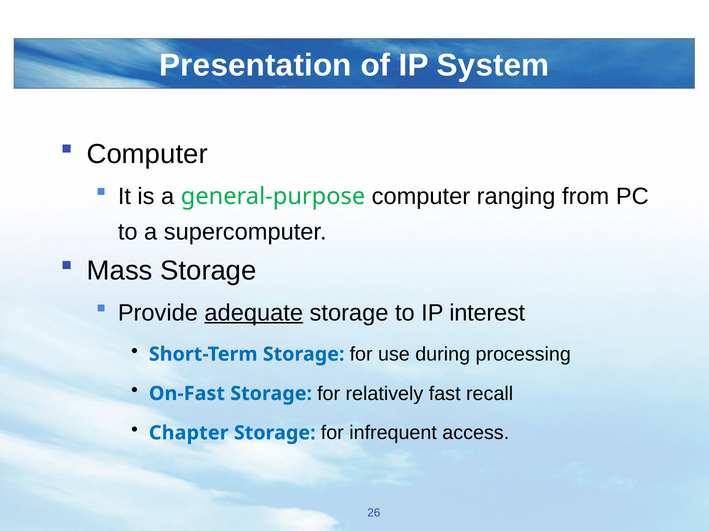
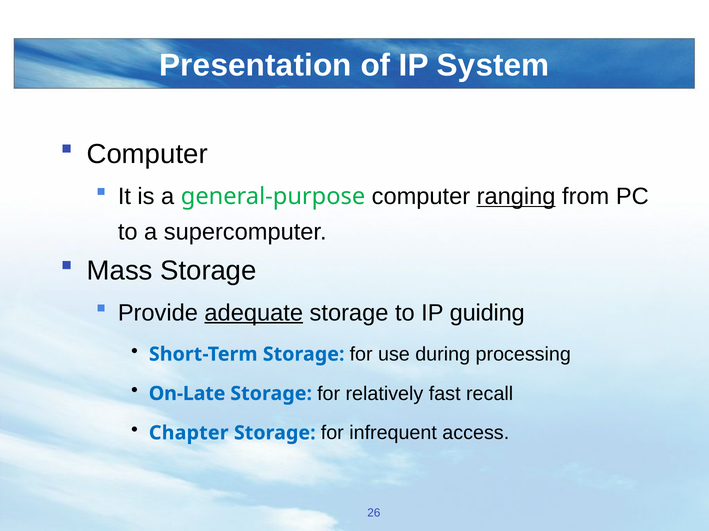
ranging underline: none -> present (516, 197)
interest: interest -> guiding (487, 313)
On-Fast: On-Fast -> On-Late (187, 394)
